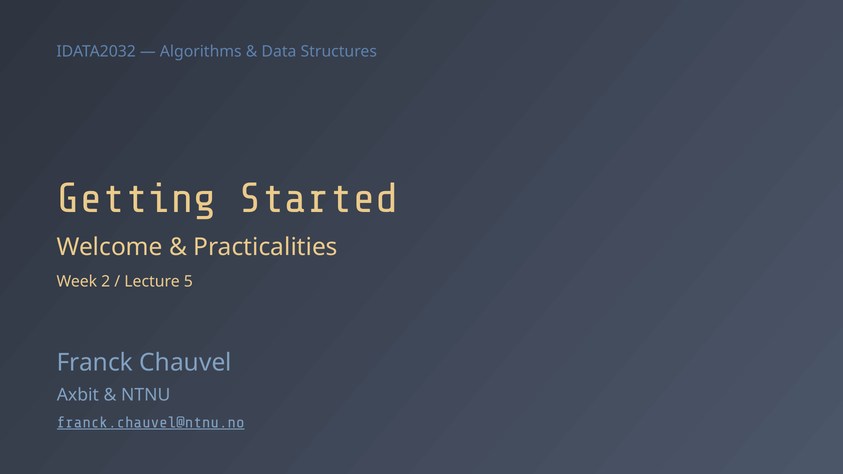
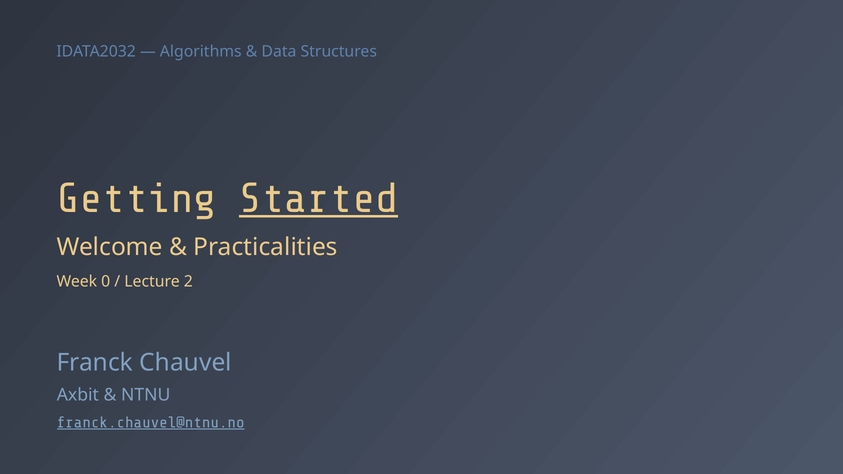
Started underline: none -> present (319, 198)
2: 2 -> 0 (106, 282)
5: 5 -> 2 (188, 282)
